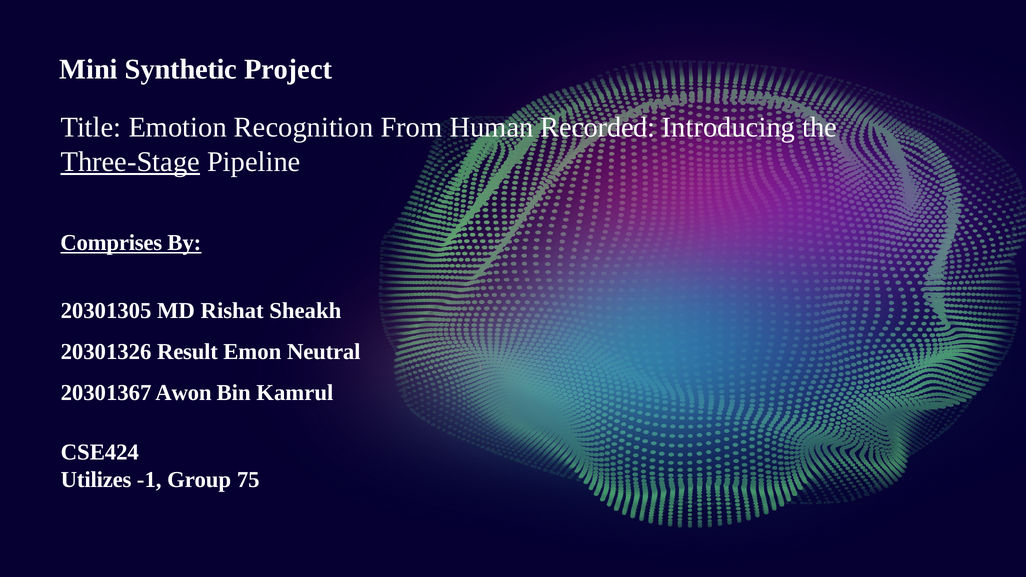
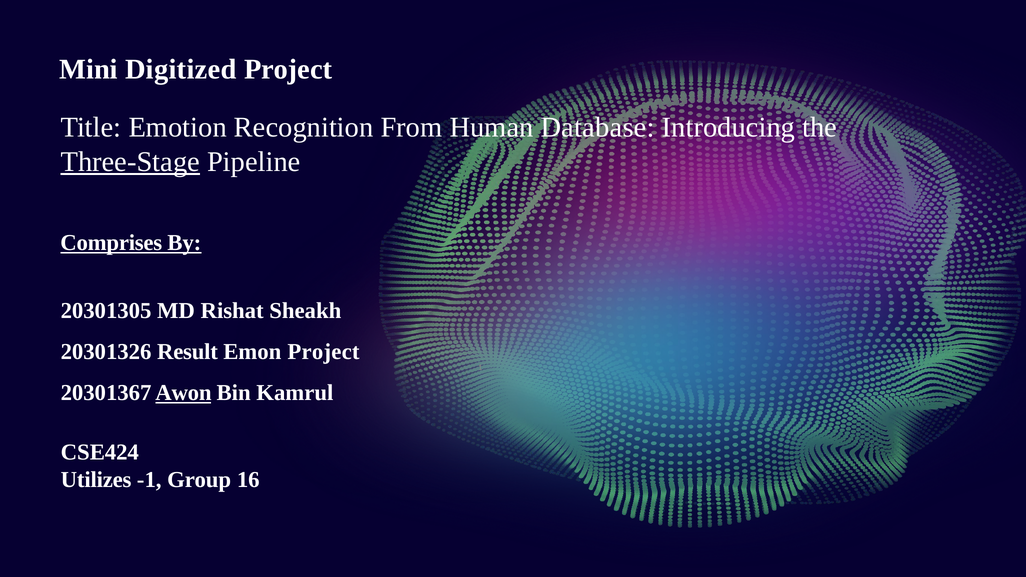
Synthetic: Synthetic -> Digitized (181, 69)
Recorded: Recorded -> Database (598, 128)
Emon Neutral: Neutral -> Project (324, 352)
Awon underline: none -> present (183, 393)
75: 75 -> 16 (248, 480)
